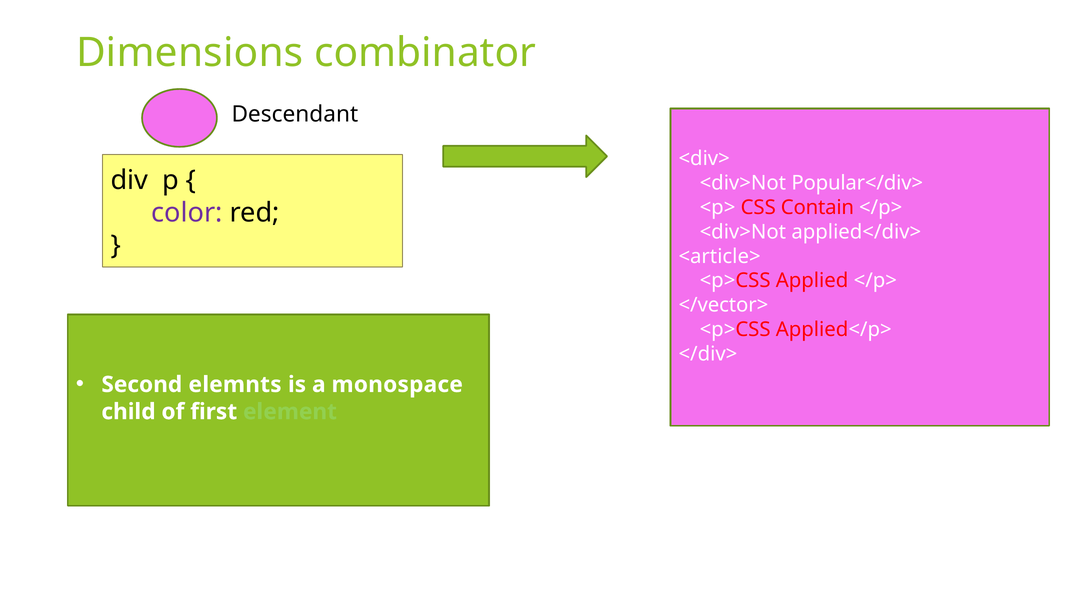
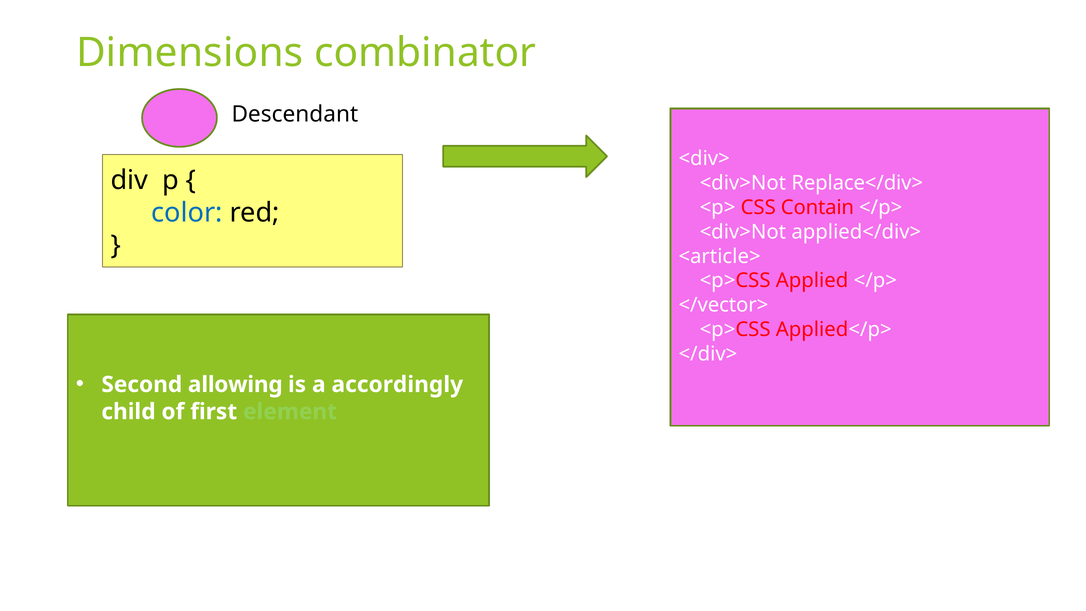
Popular</div>: Popular</div> -> Replace</div> (857, 183)
color colour: purple -> blue (187, 213)
elemnts: elemnts -> allowing (235, 384)
monospace: monospace -> accordingly (397, 384)
